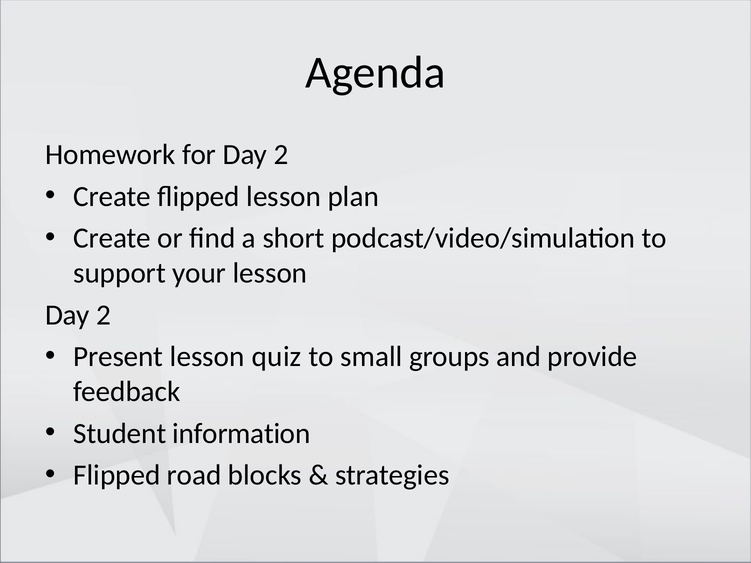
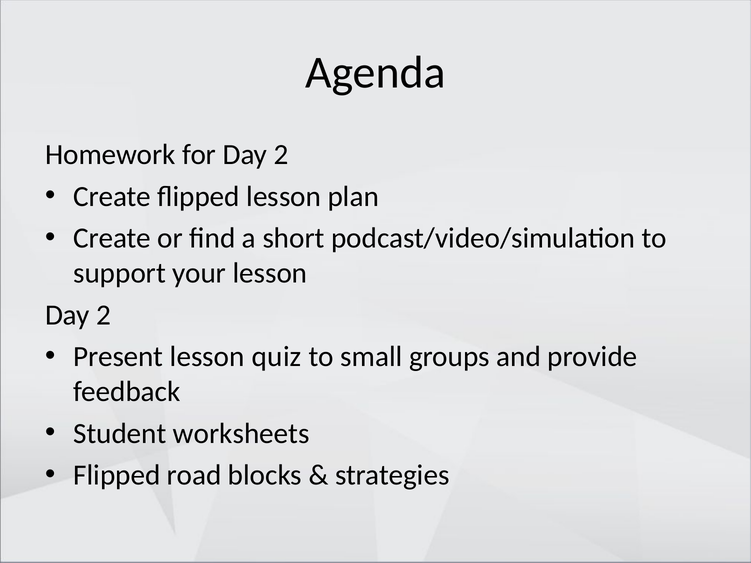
information: information -> worksheets (241, 434)
